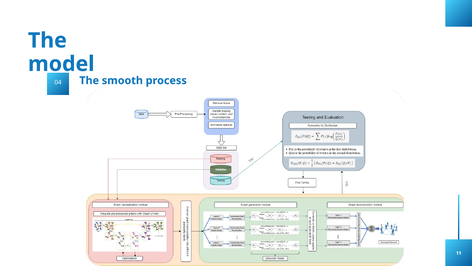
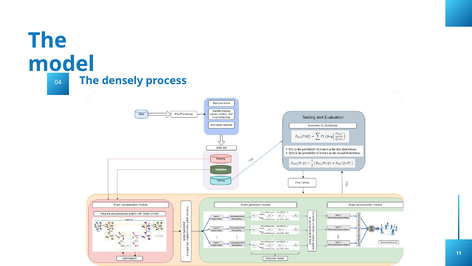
smooth: smooth -> densely (122, 80)
